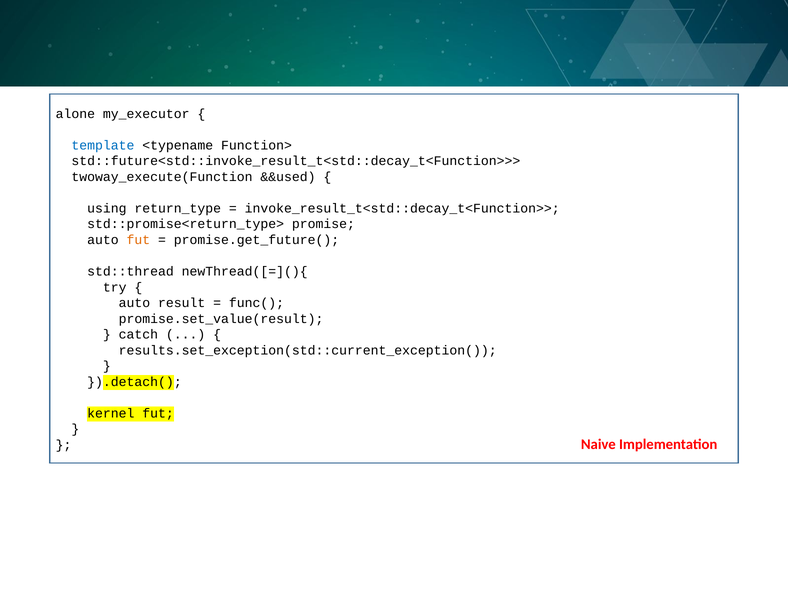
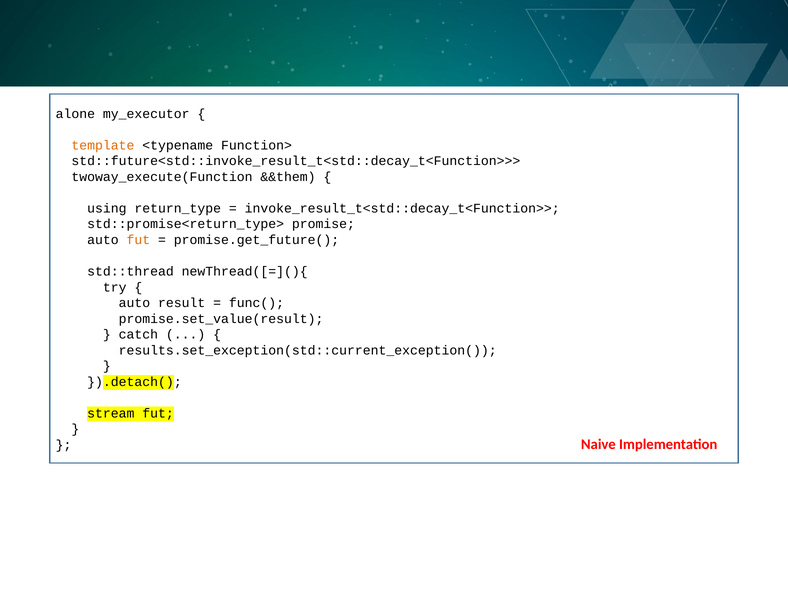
template colour: blue -> orange (103, 145)
&&used: &&used -> &&them (288, 177)
kernel: kernel -> stream (111, 413)
